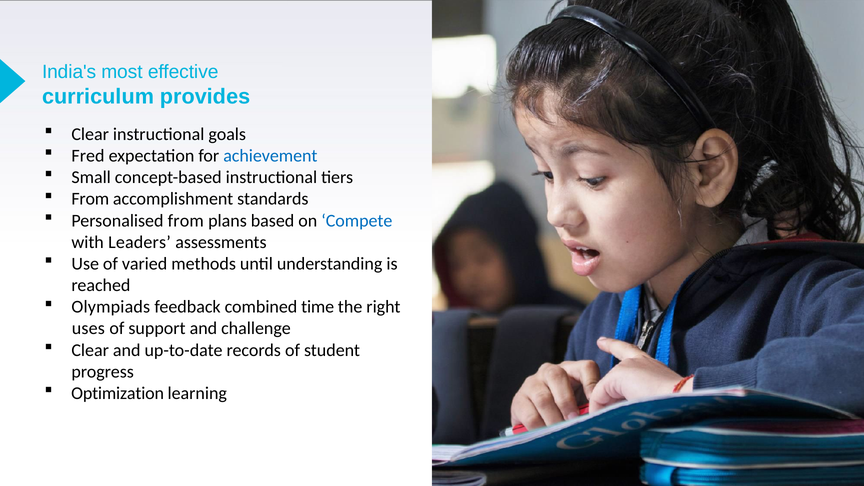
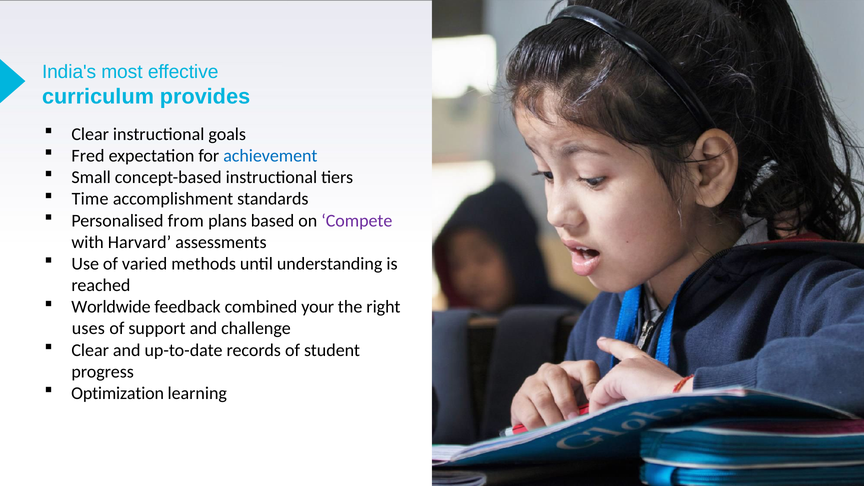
From: From -> Time (90, 199)
Compete colour: blue -> purple (357, 221)
Leaders: Leaders -> Harvard (140, 242)
Olympiads: Olympiads -> Worldwide (111, 307)
time: time -> your (318, 307)
